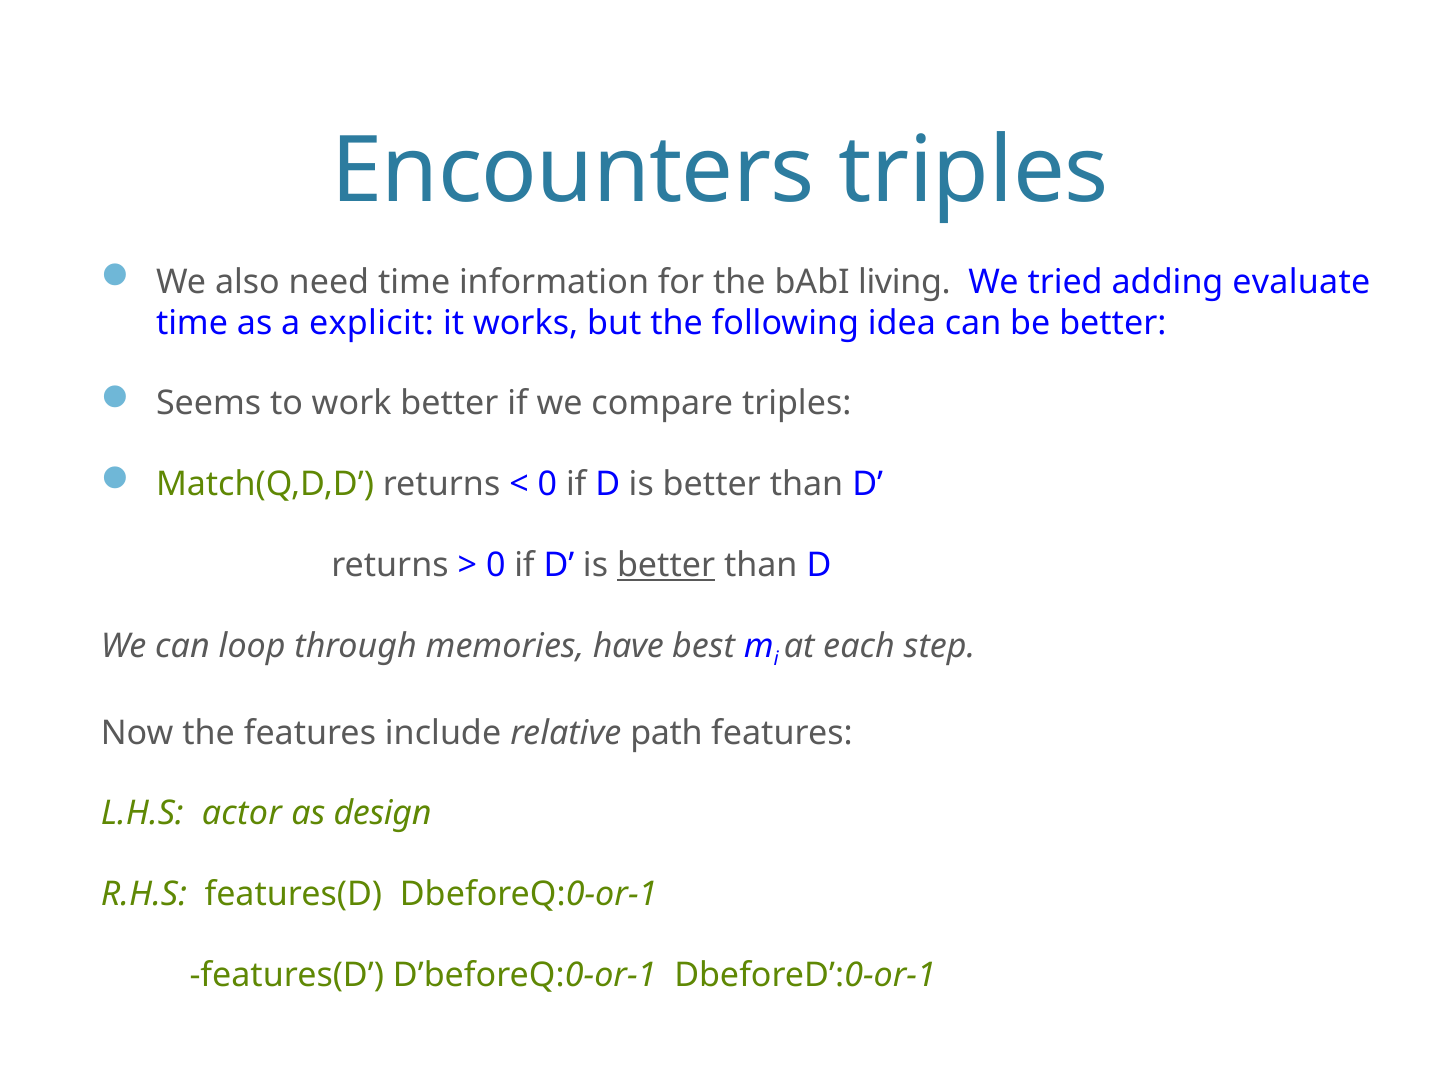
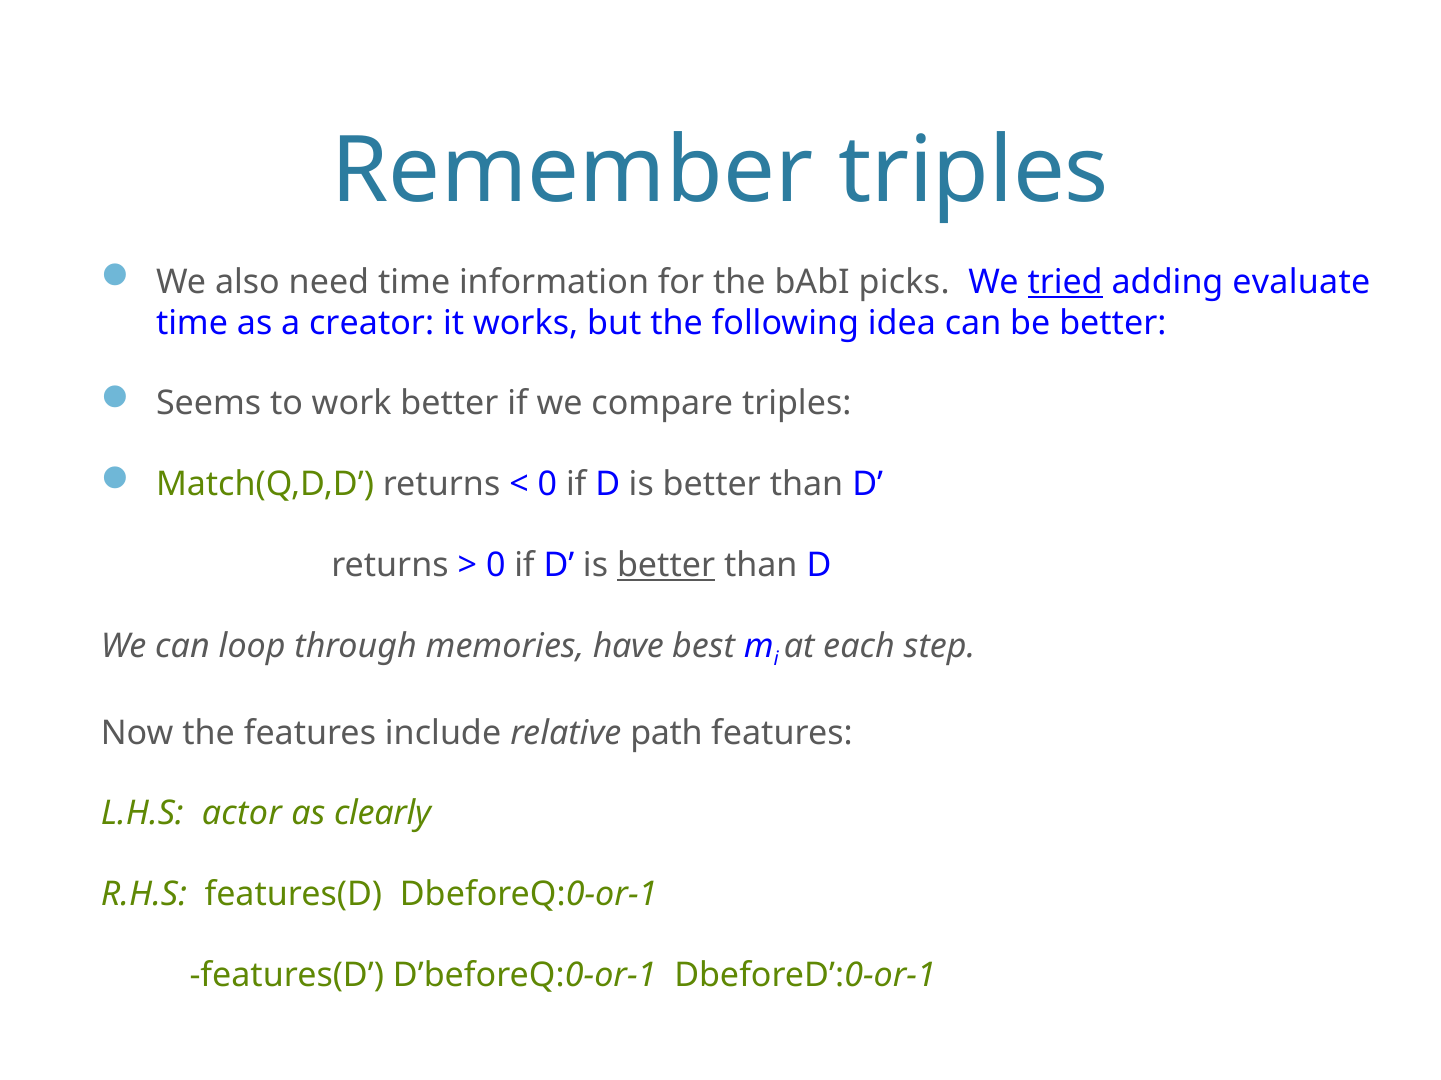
Encounters: Encounters -> Remember (572, 172)
living: living -> picks (904, 282)
tried underline: none -> present (1065, 282)
explicit: explicit -> creator (372, 323)
design: design -> clearly (383, 814)
